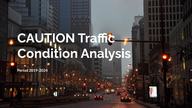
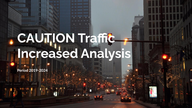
Condition: Condition -> Increased (48, 54)
